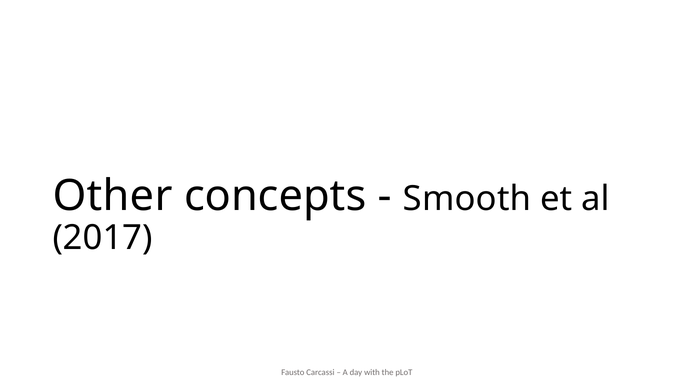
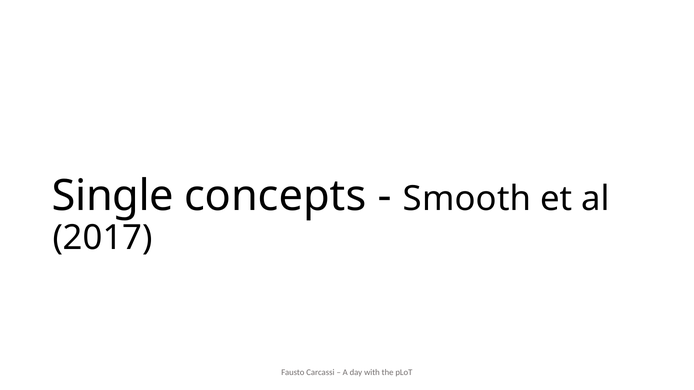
Other: Other -> Single (113, 196)
